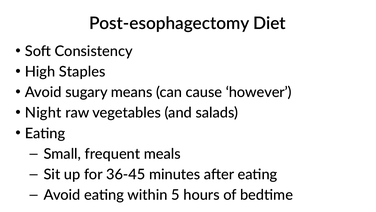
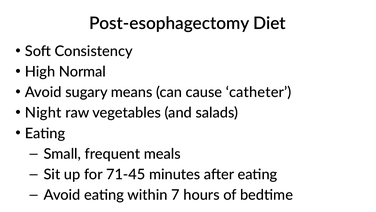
Staples: Staples -> Normal (82, 72)
however: however -> catheter (259, 92)
36-45: 36-45 -> 71-45 (126, 174)
5: 5 -> 7 (175, 195)
